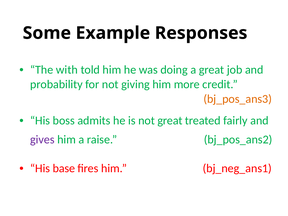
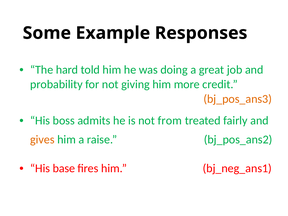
with: with -> hard (67, 70)
not great: great -> from (170, 121)
gives colour: purple -> orange (42, 140)
